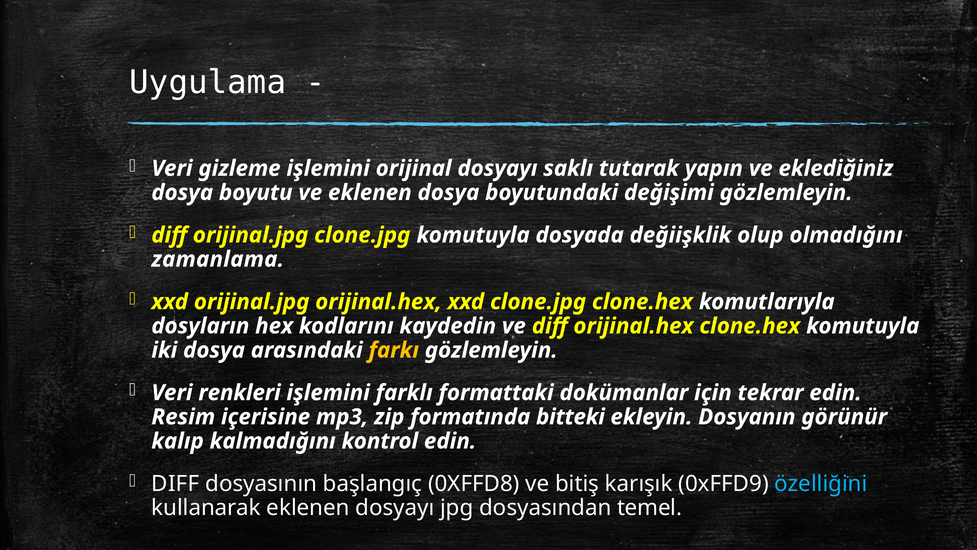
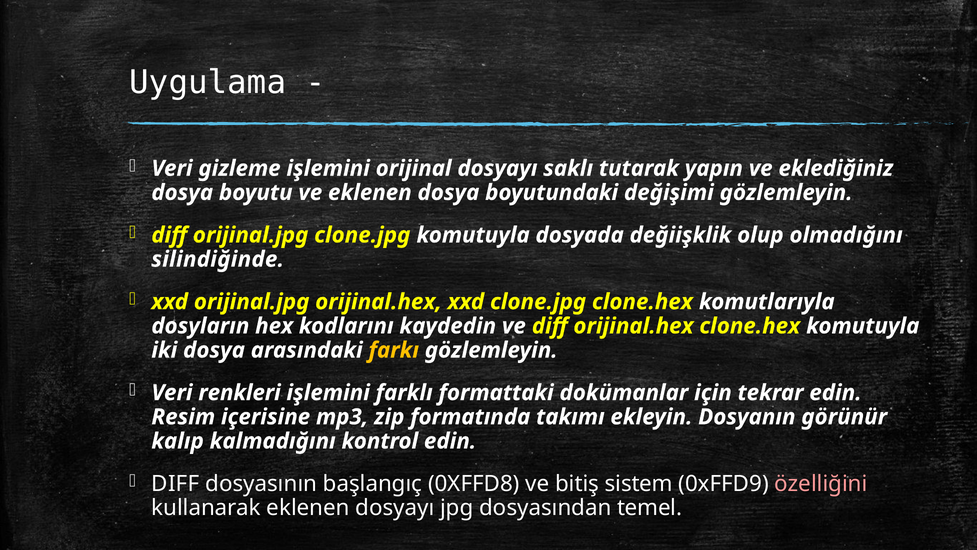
zamanlama: zamanlama -> silindiğinde (218, 259)
bitteki: bitteki -> takımı (570, 417)
karışık: karışık -> sistem (639, 483)
özelliğini colour: light blue -> pink (821, 483)
